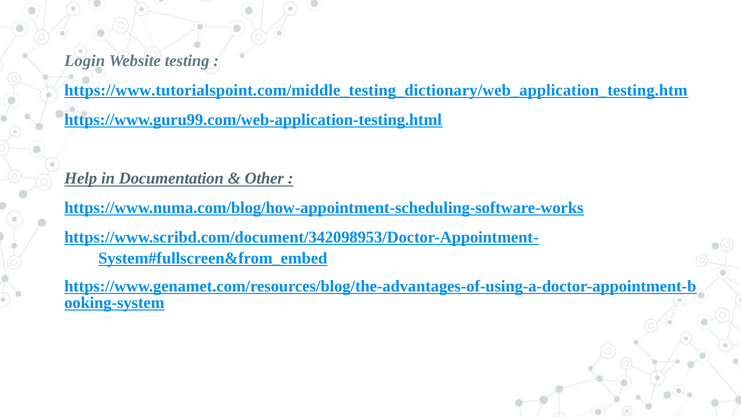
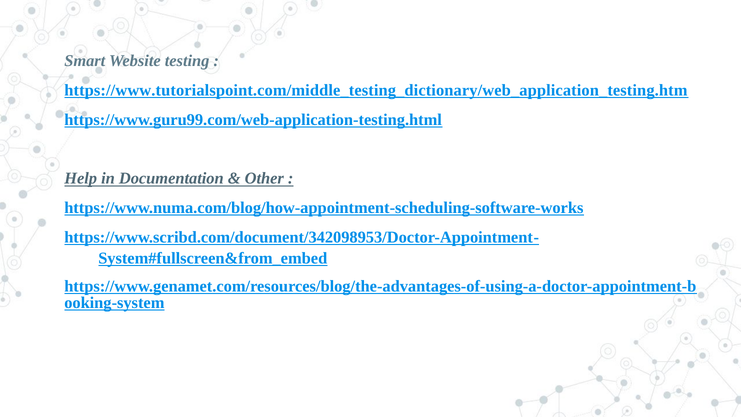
Login: Login -> Smart (85, 61)
